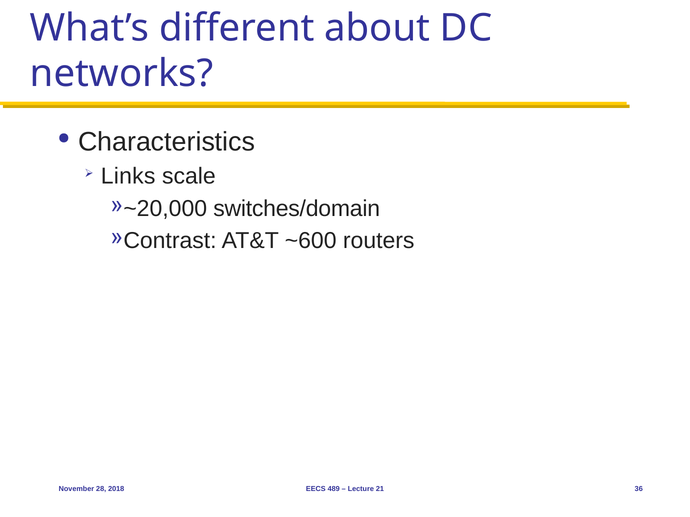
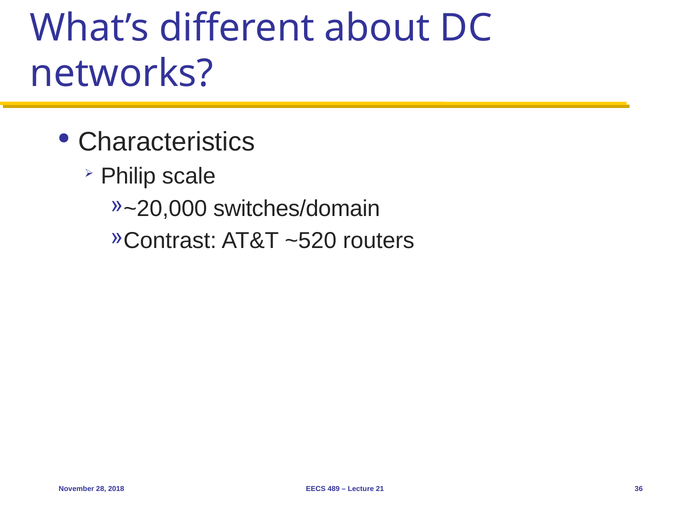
Links: Links -> Philip (128, 176)
~600: ~600 -> ~520 (311, 241)
